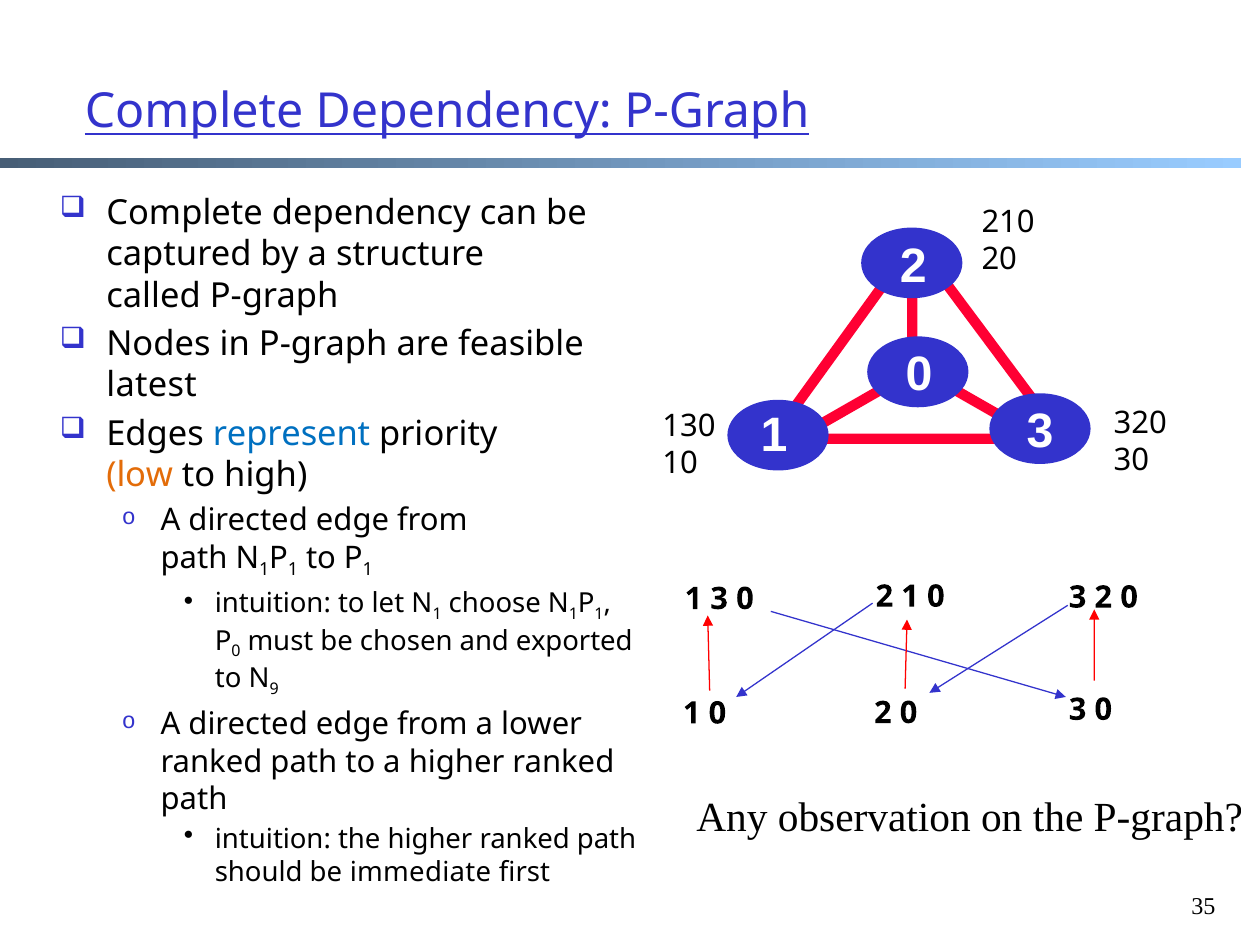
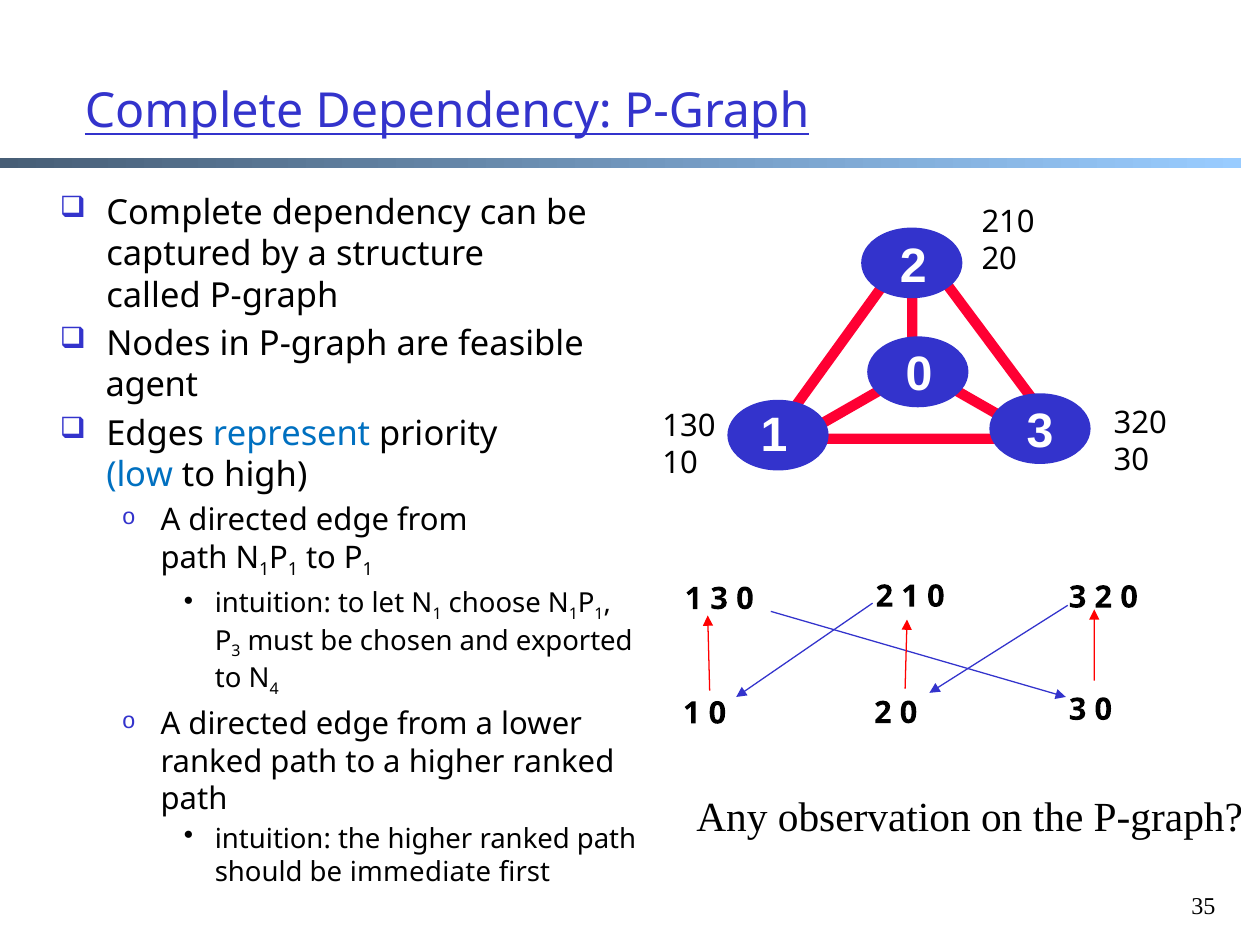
latest: latest -> agent (152, 385)
low colour: orange -> blue (140, 475)
0: 0 -> 3 (236, 651)
9: 9 -> 4 (274, 689)
